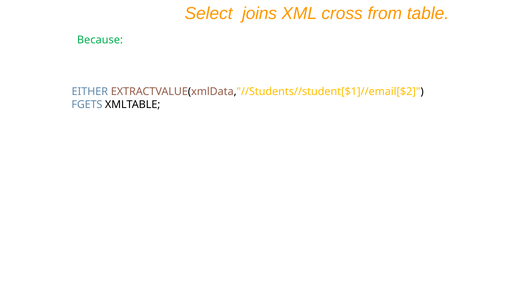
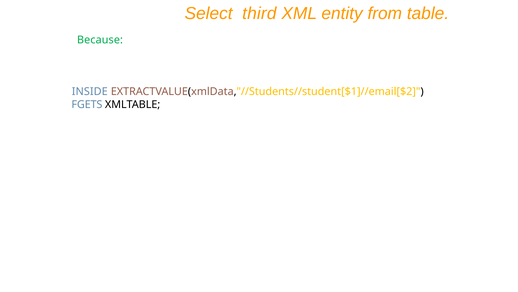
joins: joins -> third (259, 13)
cross: cross -> entity (342, 13)
EITHER: EITHER -> INSIDE (90, 91)
